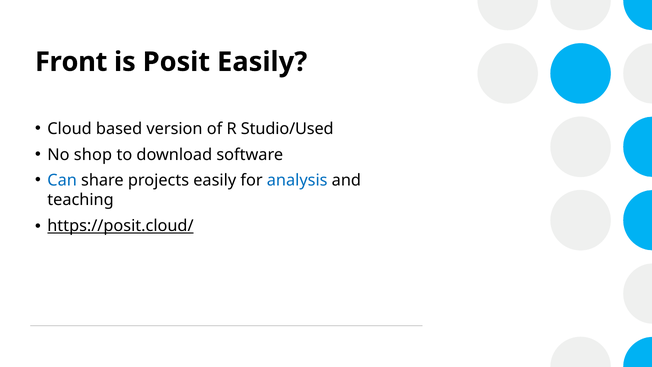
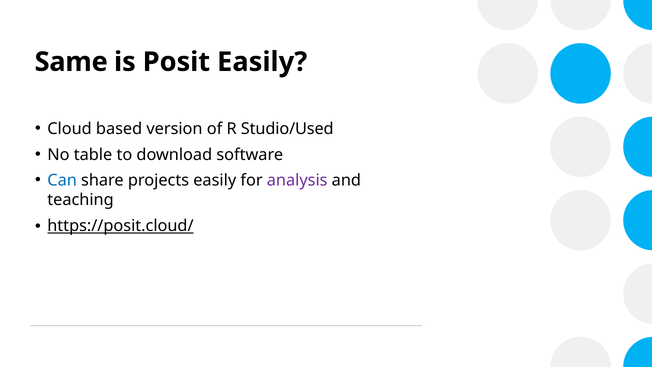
Front: Front -> Same (71, 62)
shop: shop -> table (93, 155)
analysis colour: blue -> purple (297, 180)
